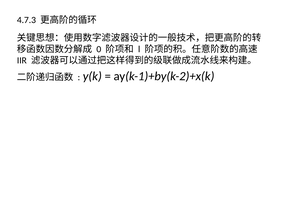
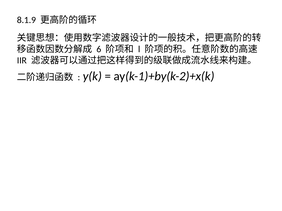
4.7.3: 4.7.3 -> 8.1.9 (26, 20)
0: 0 -> 6 (99, 49)
